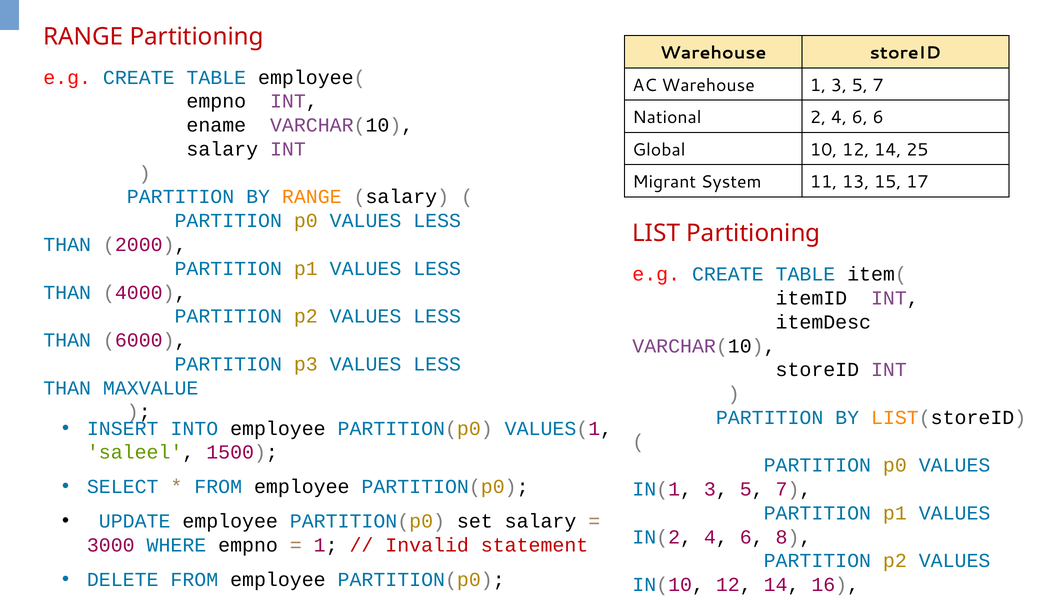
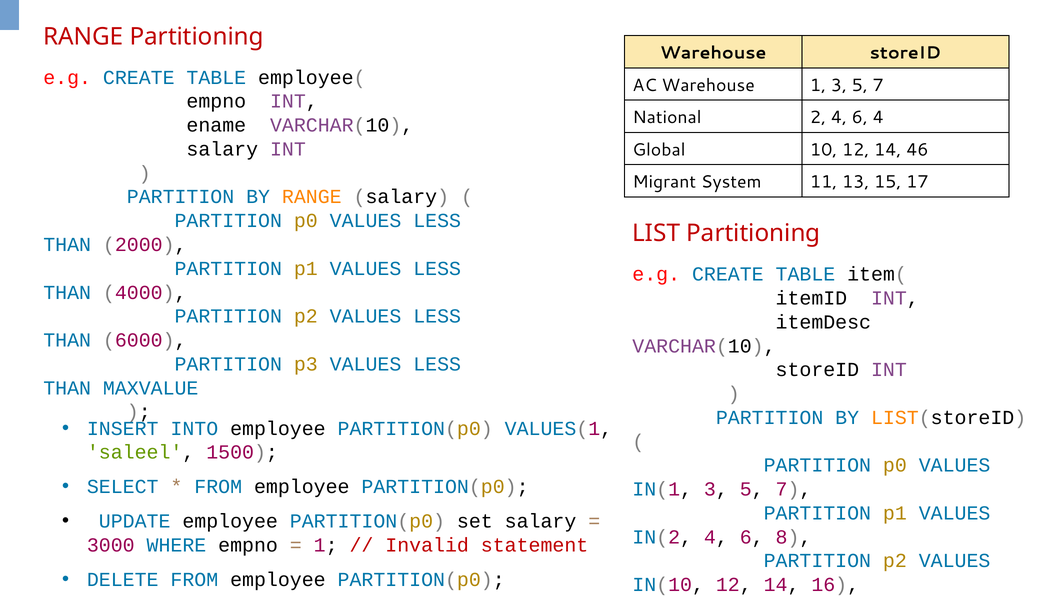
6 6: 6 -> 4 (878, 117)
25: 25 -> 46 (917, 150)
